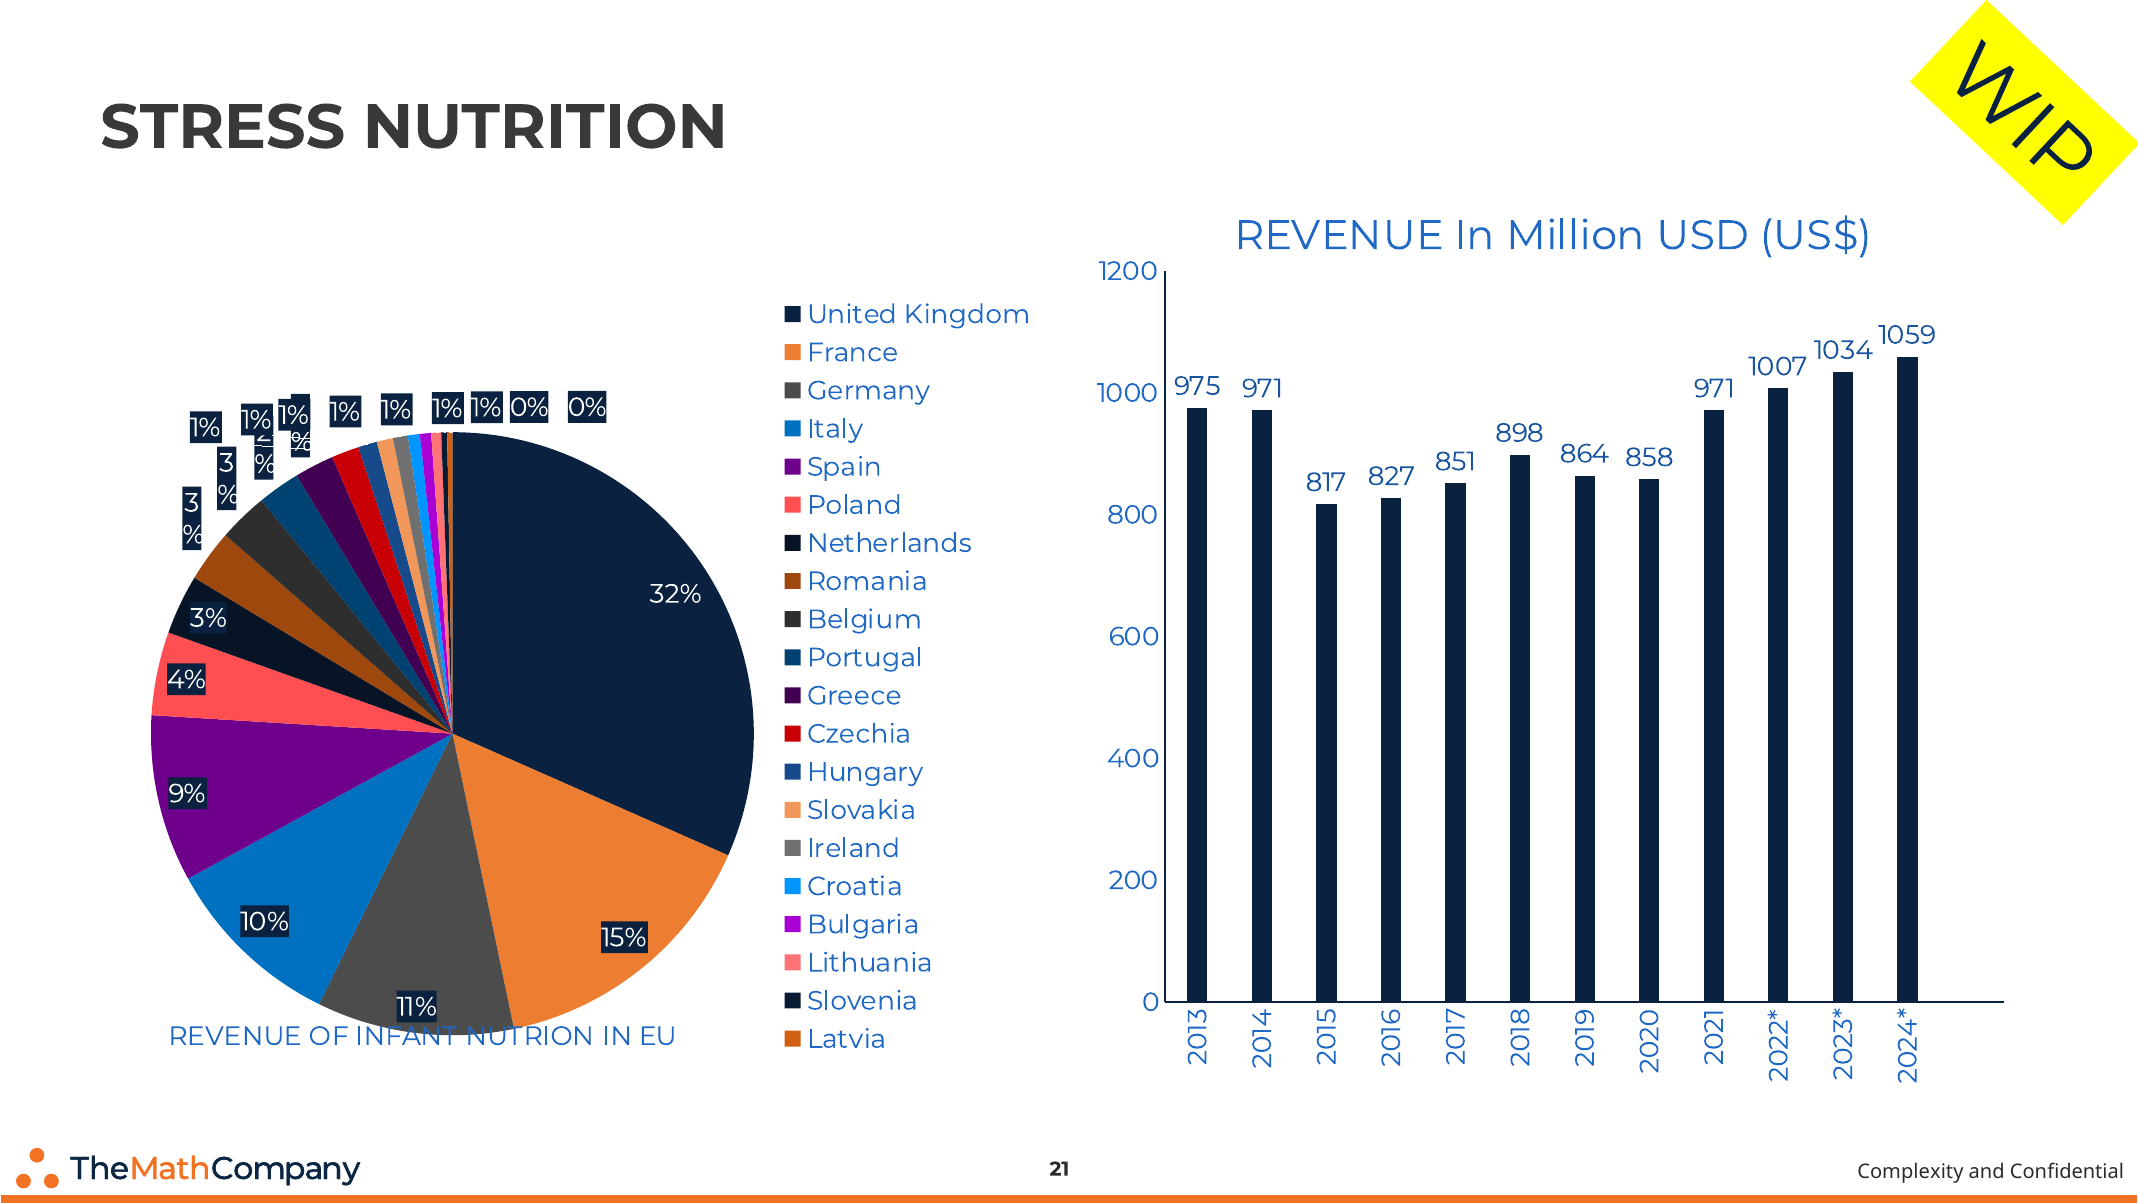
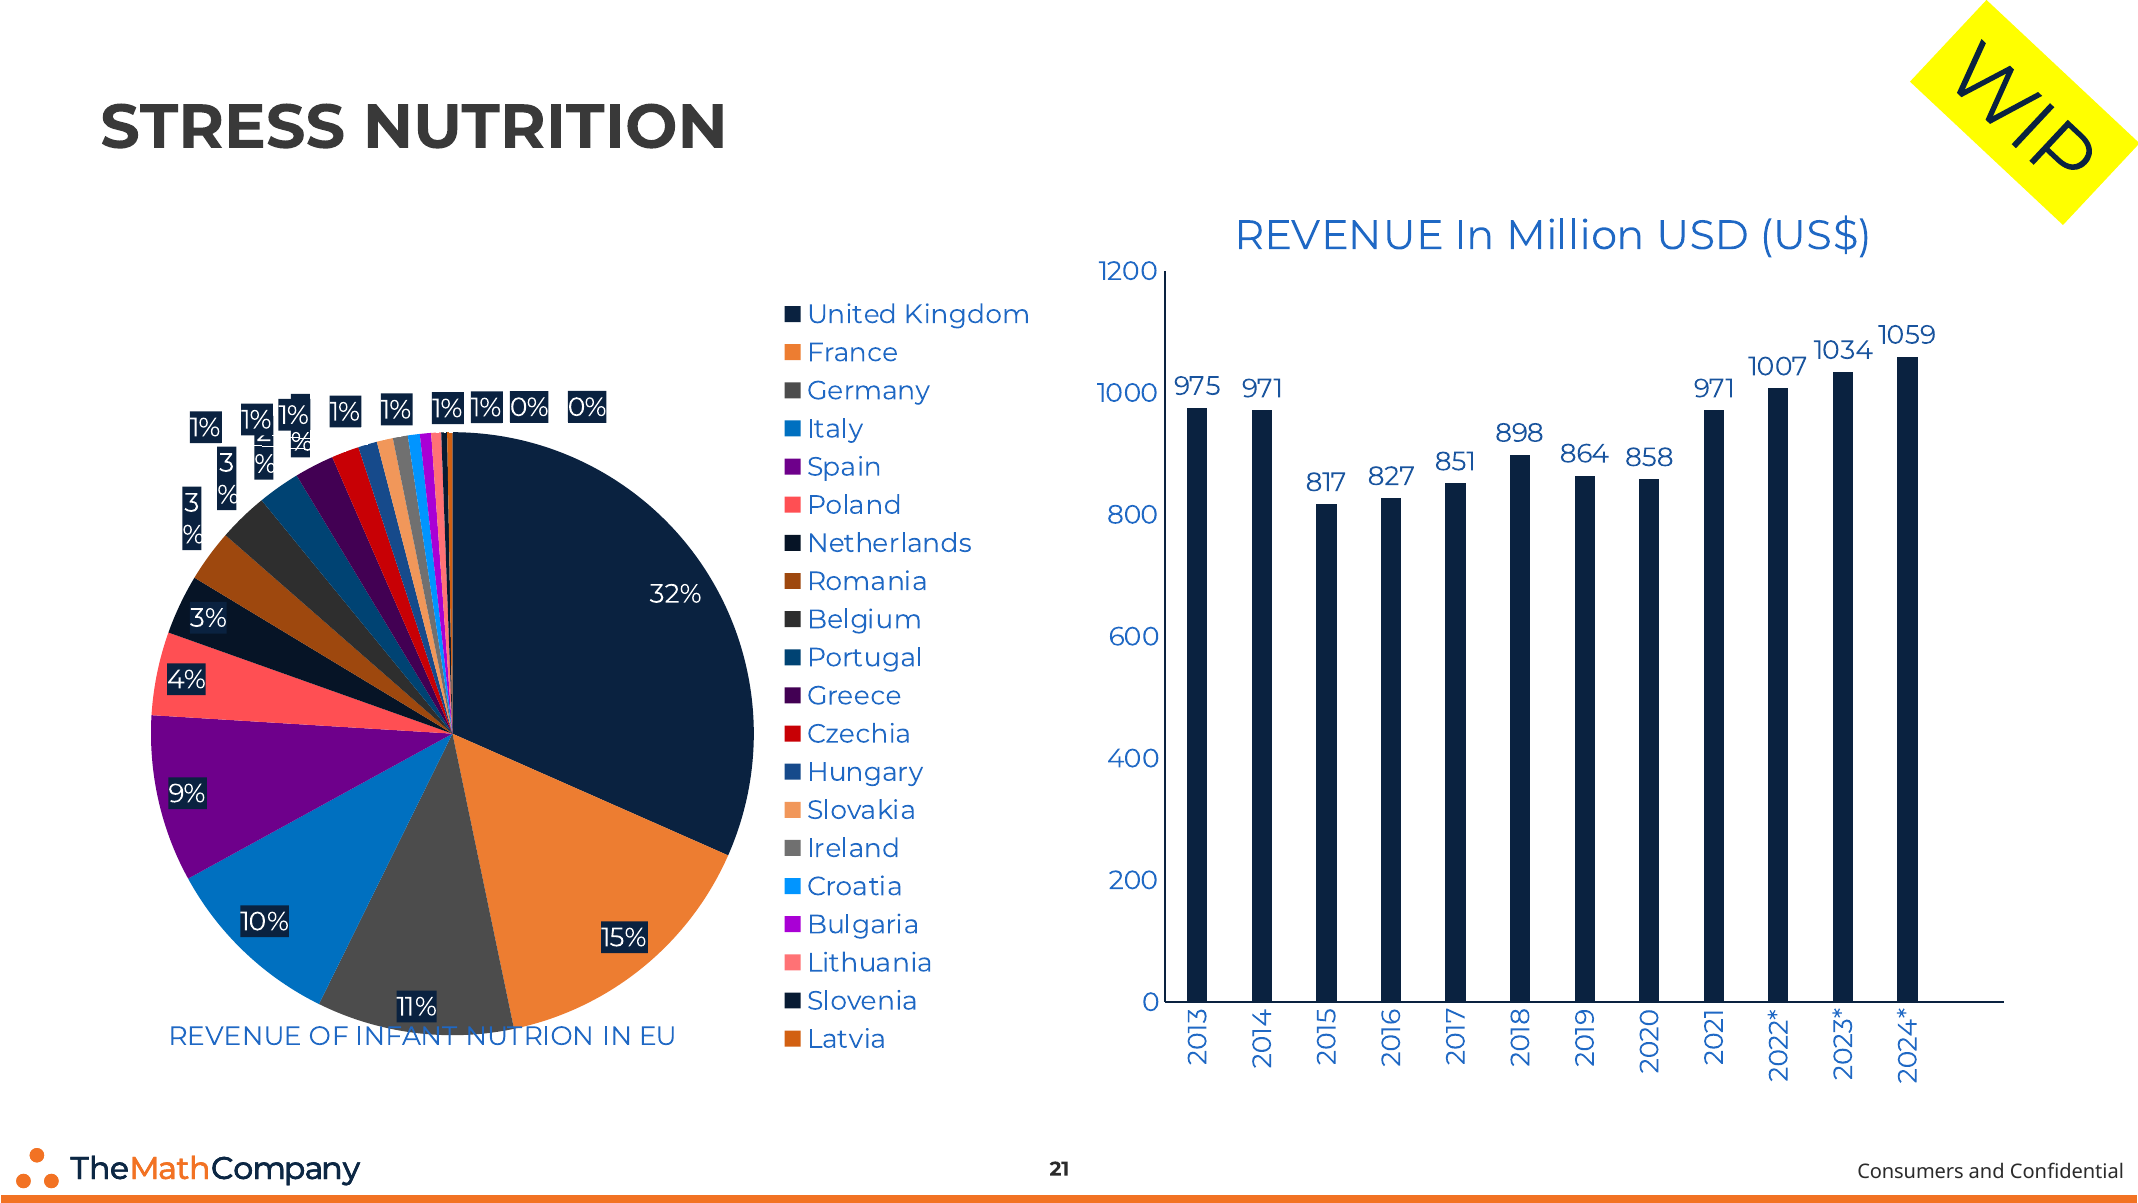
Complexity: Complexity -> Consumers (1910, 1171)
